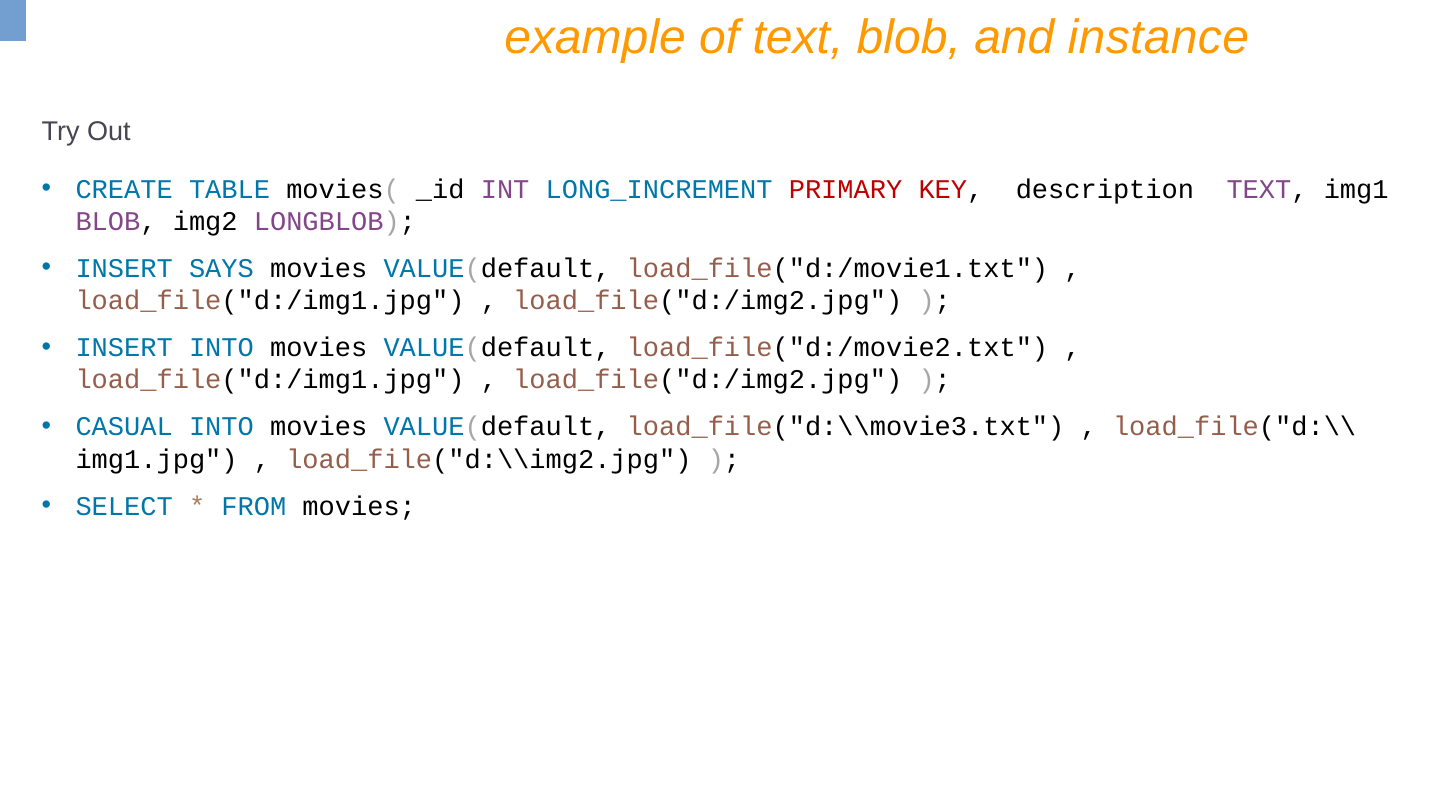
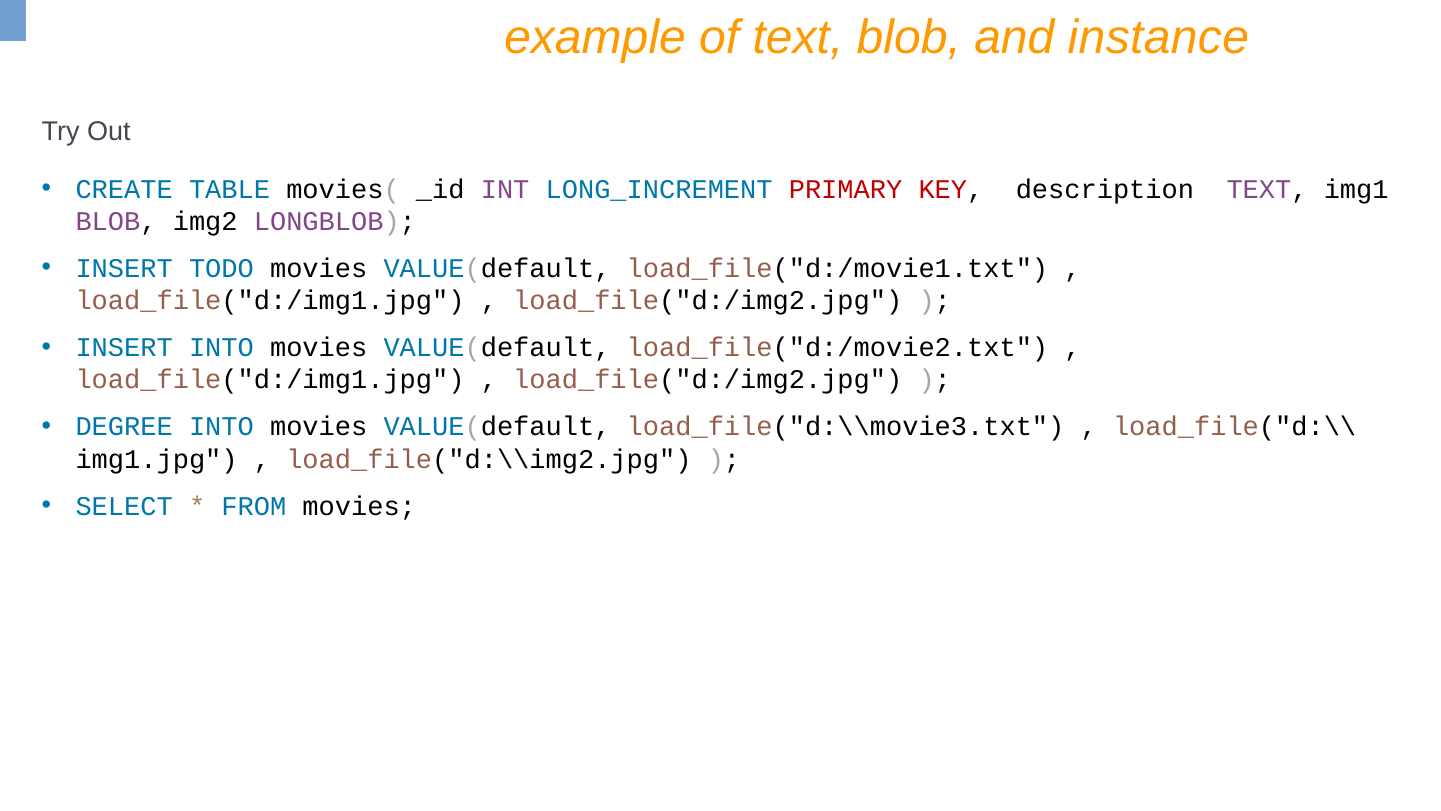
SAYS: SAYS -> TODO (221, 268)
CASUAL: CASUAL -> DEGREE (124, 427)
